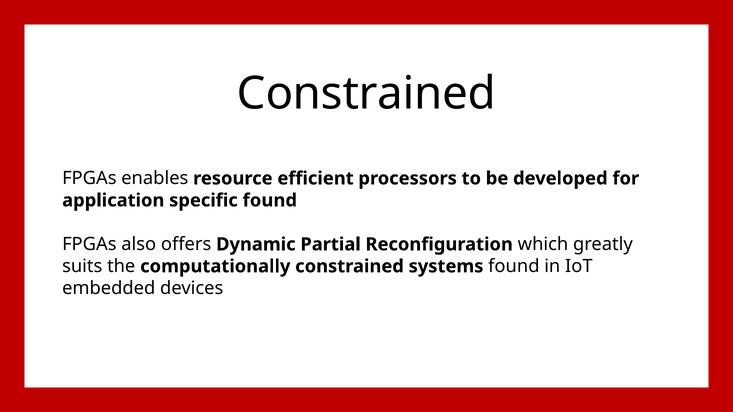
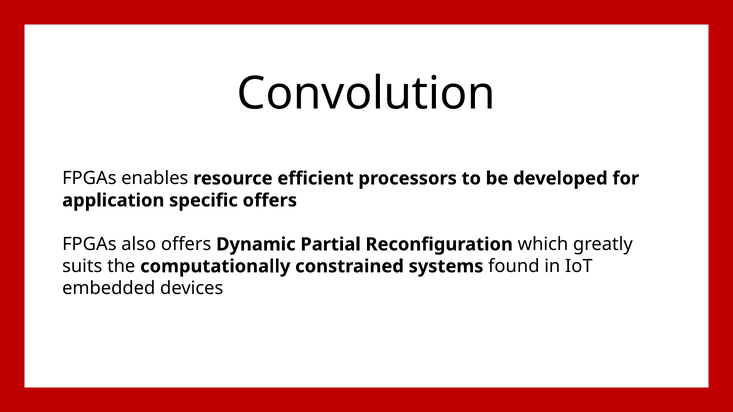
Constrained: Constrained -> Convolution (366, 94)
specific found: found -> offers (270, 201)
